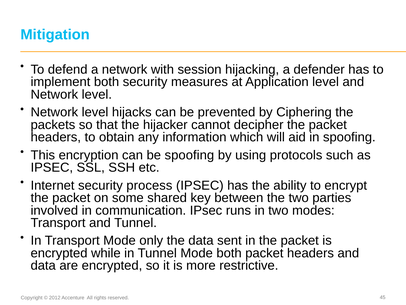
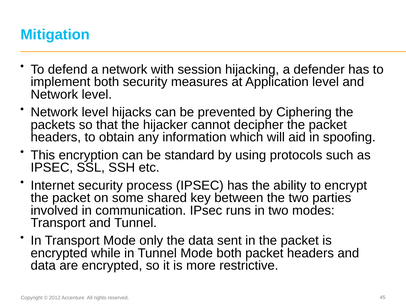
be spoofing: spoofing -> standard (189, 155)
